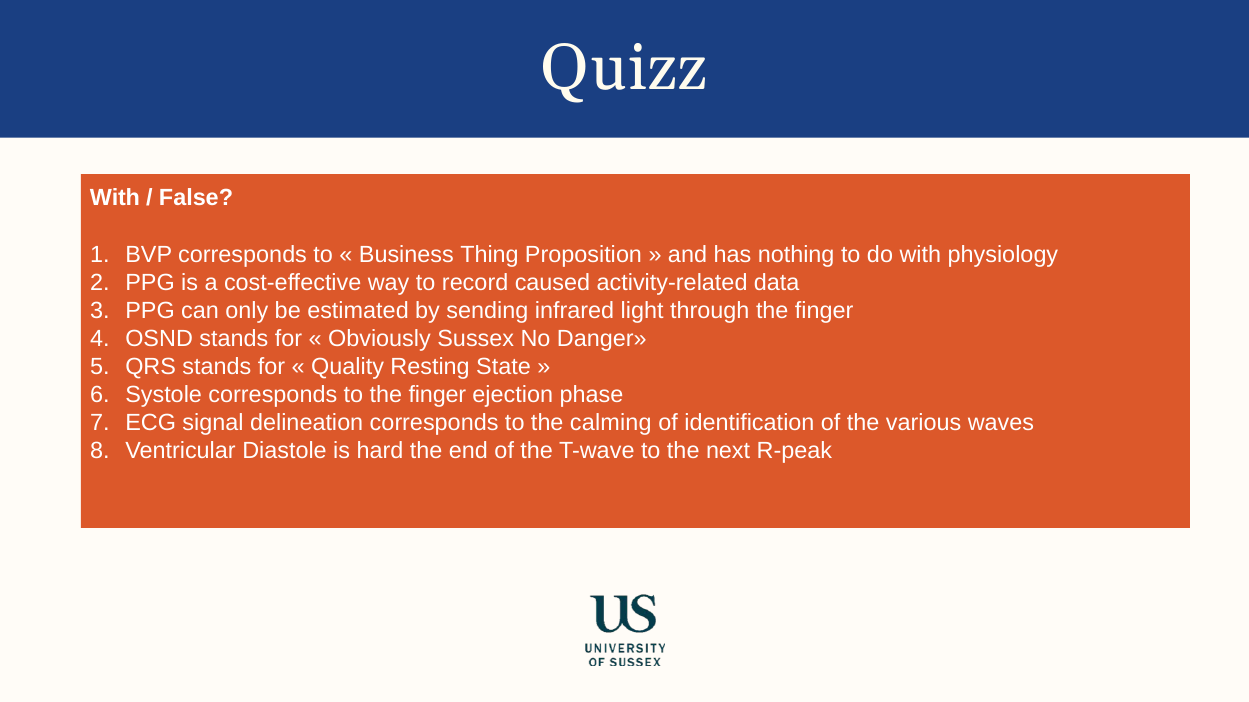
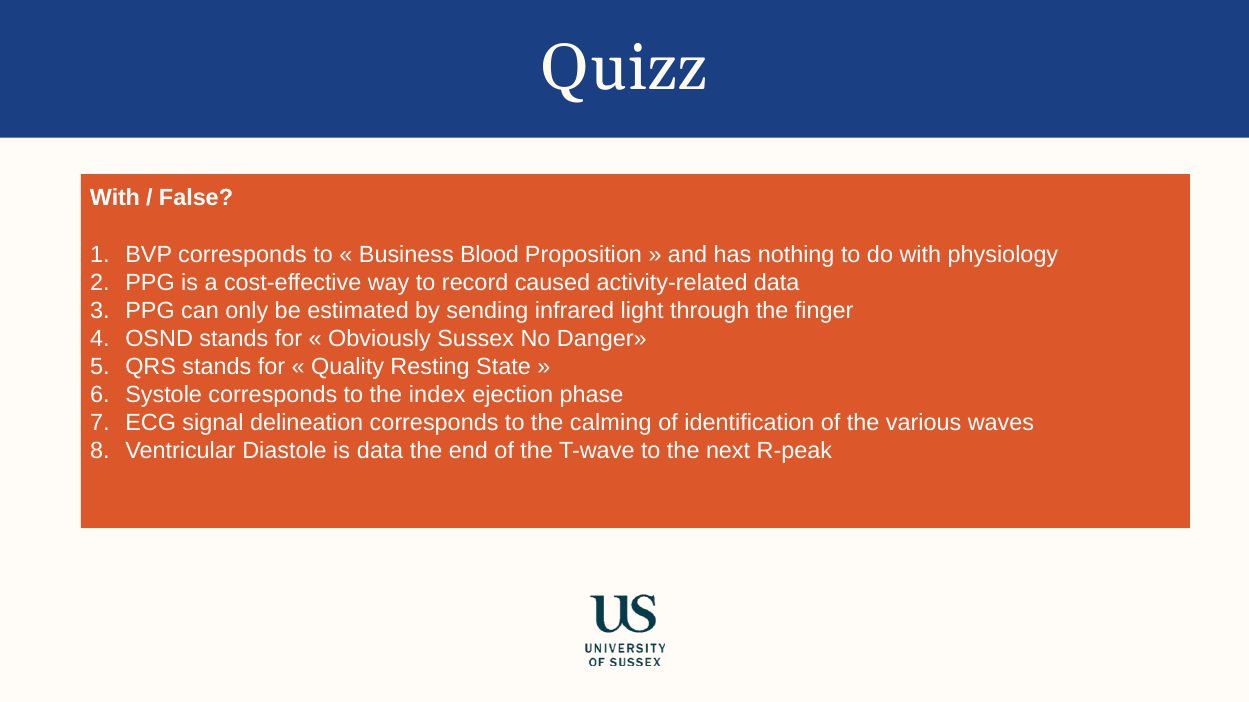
Thing: Thing -> Blood (490, 255)
to the finger: finger -> index (437, 395)
is hard: hard -> data (380, 451)
